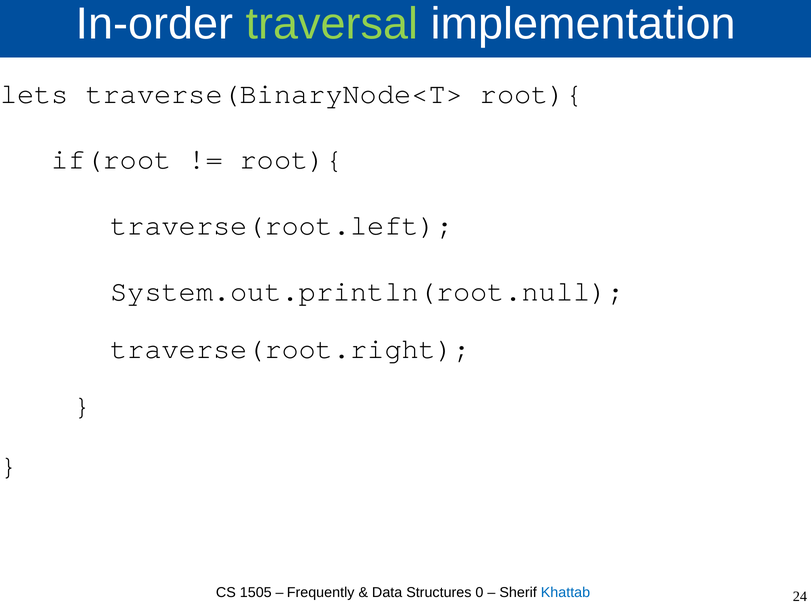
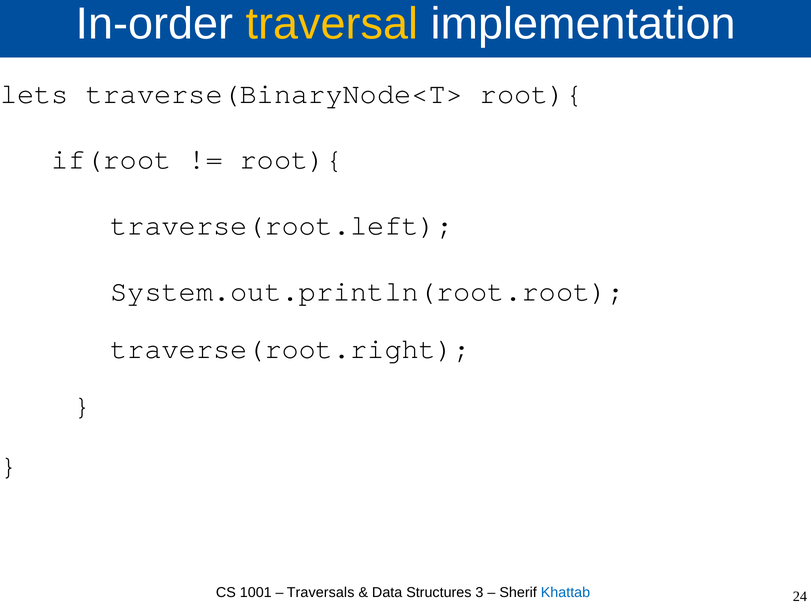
traversal colour: light green -> yellow (332, 24)
System.out.println(root.null: System.out.println(root.null -> System.out.println(root.root (367, 292)
1505: 1505 -> 1001 (256, 593)
Frequently: Frequently -> Traversals (321, 593)
0: 0 -> 3 (479, 593)
